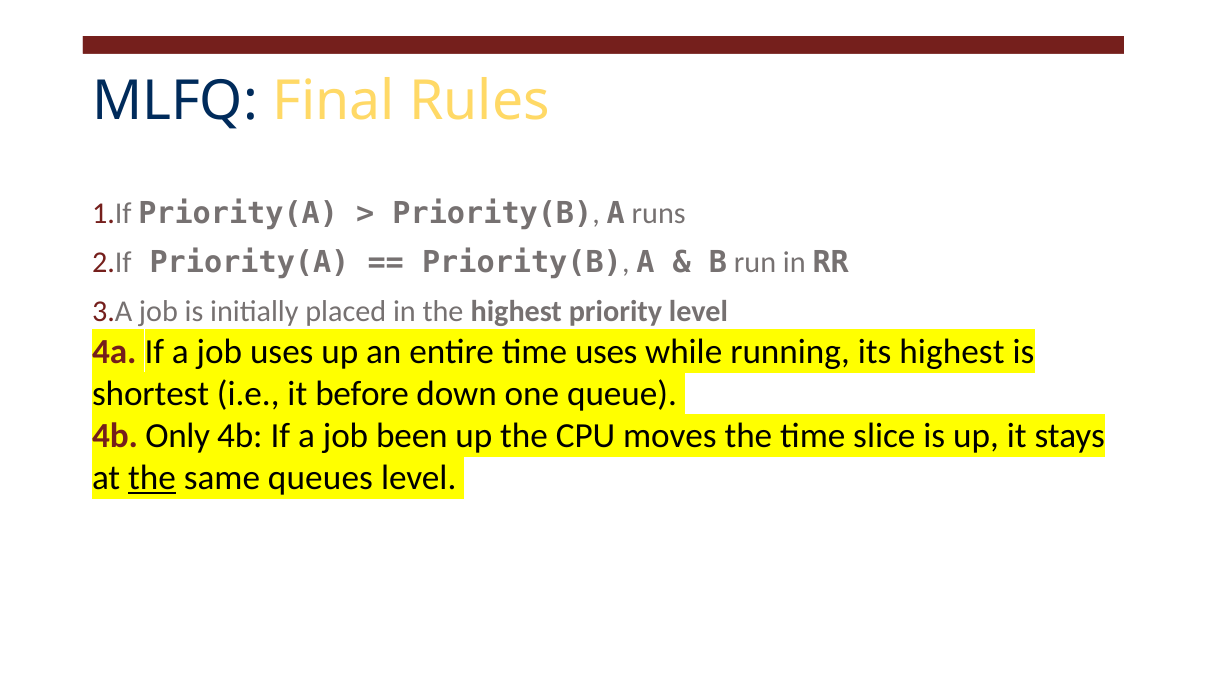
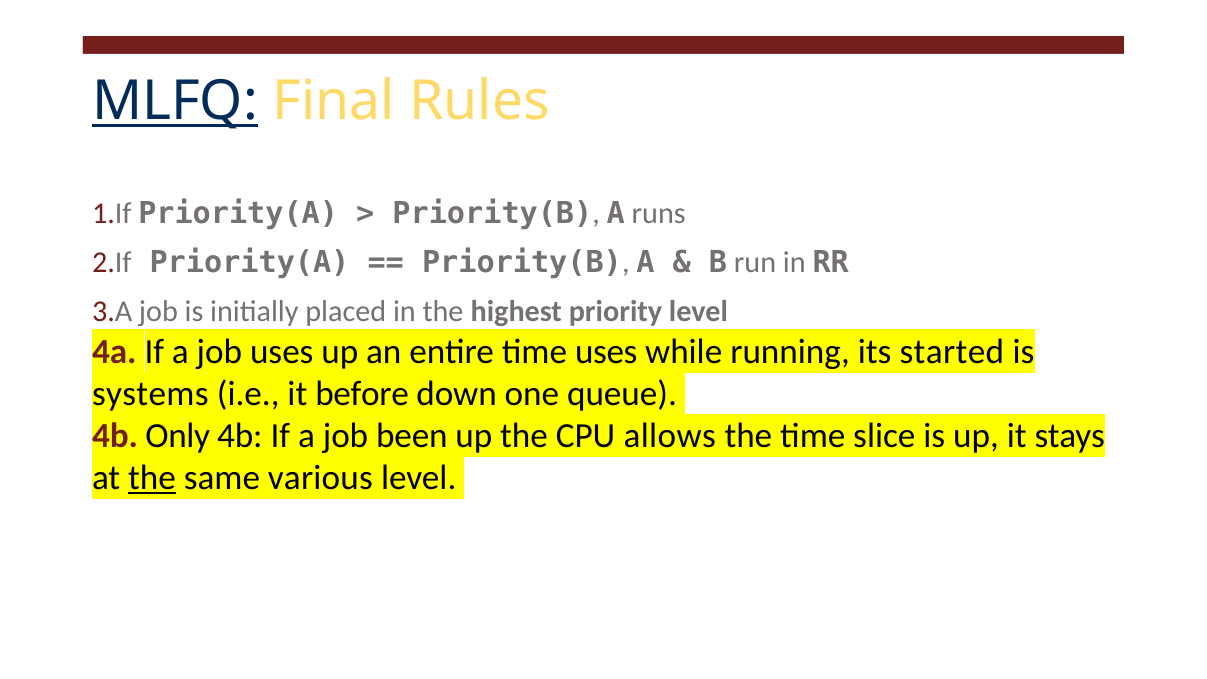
MLFQ underline: none -> present (175, 101)
its highest: highest -> started (952, 351)
shortest: shortest -> systems (150, 394)
moves: moves -> allows (670, 436)
queues: queues -> various (320, 478)
